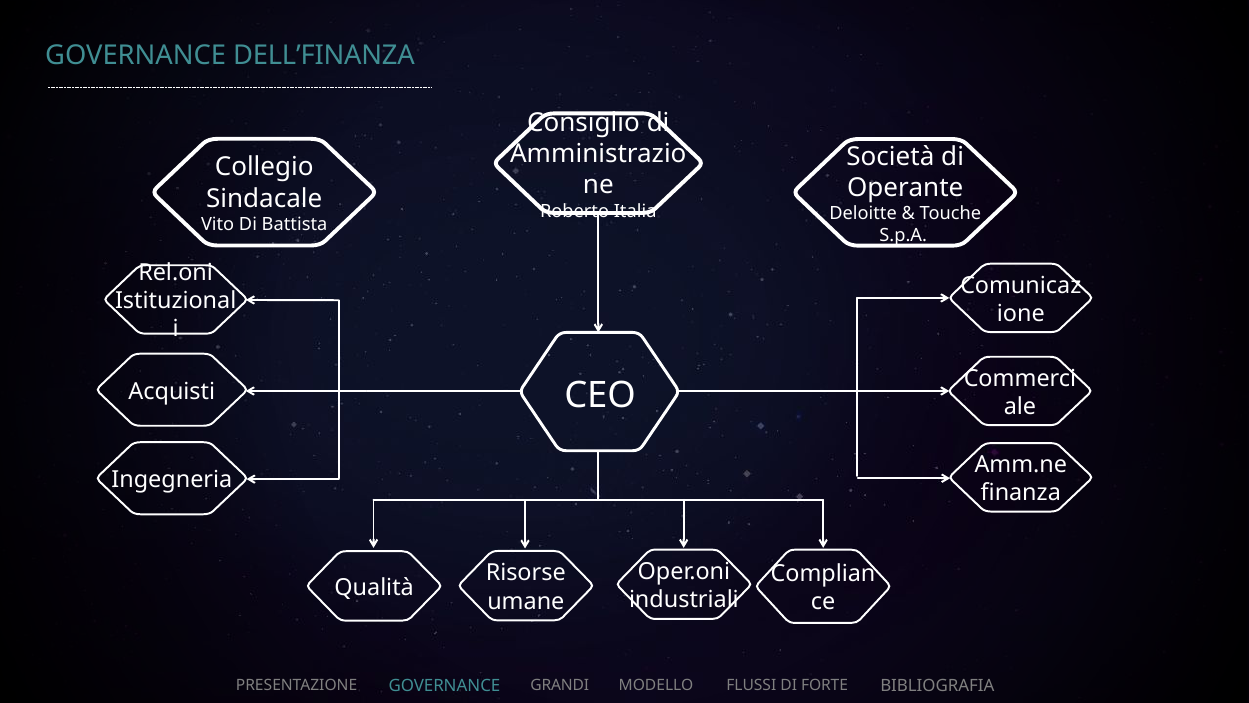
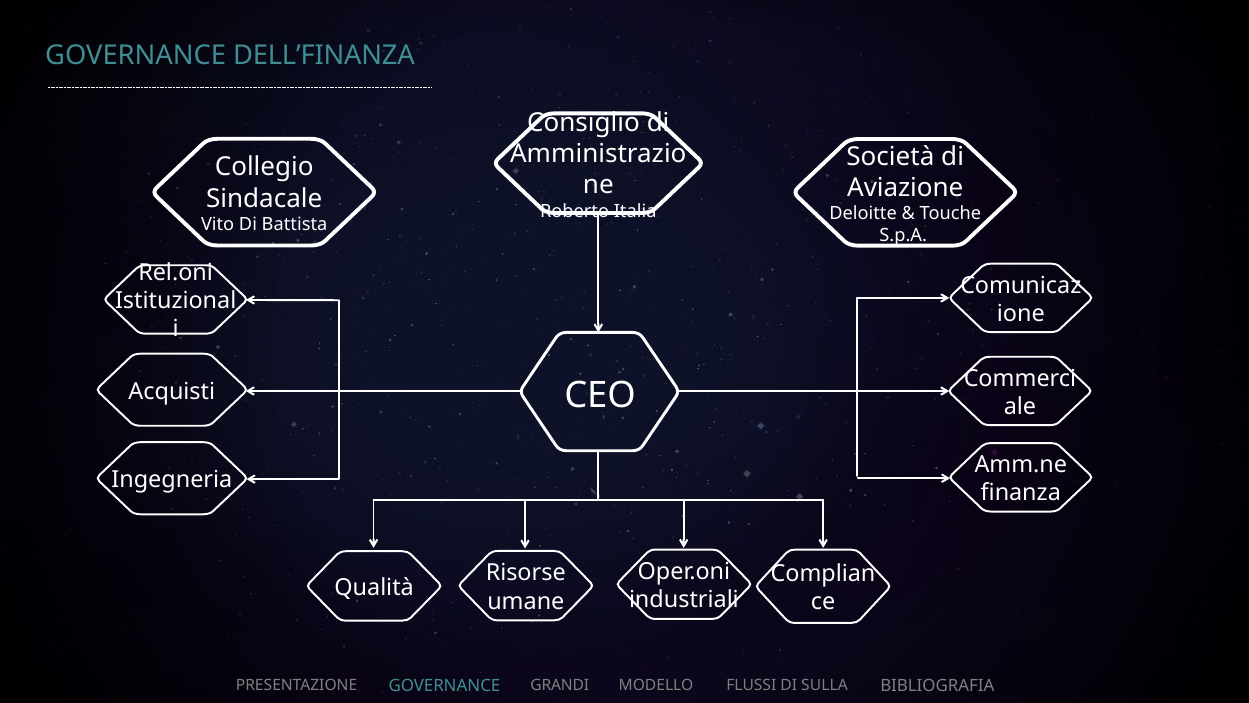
Operante: Operante -> Aviazione (905, 188)
FORTE: FORTE -> SULLA (824, 685)
